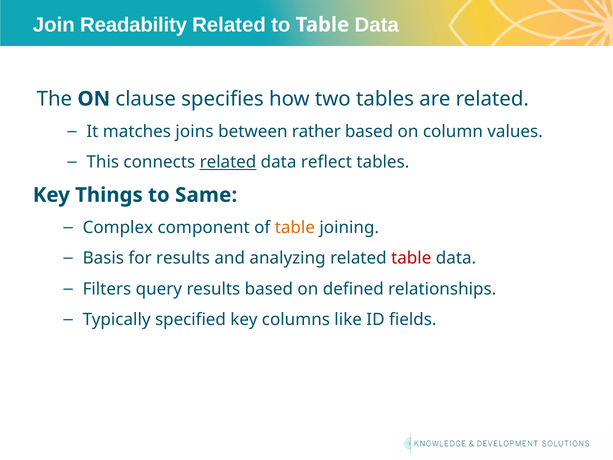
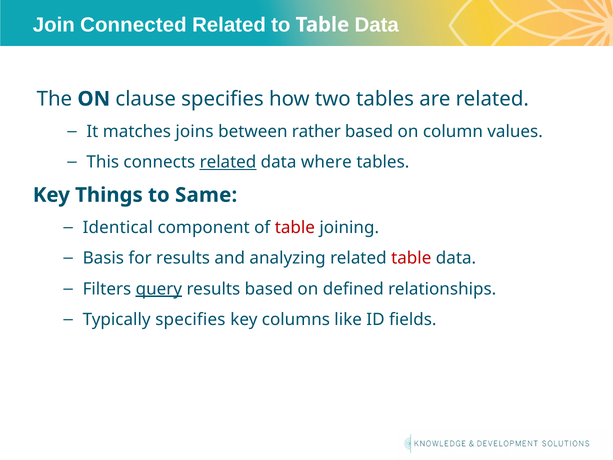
Readability: Readability -> Connected (133, 25)
reflect: reflect -> where (326, 162)
Complex: Complex -> Identical (118, 227)
table colour: orange -> red (295, 227)
query underline: none -> present (159, 289)
Typically specified: specified -> specifies (190, 319)
